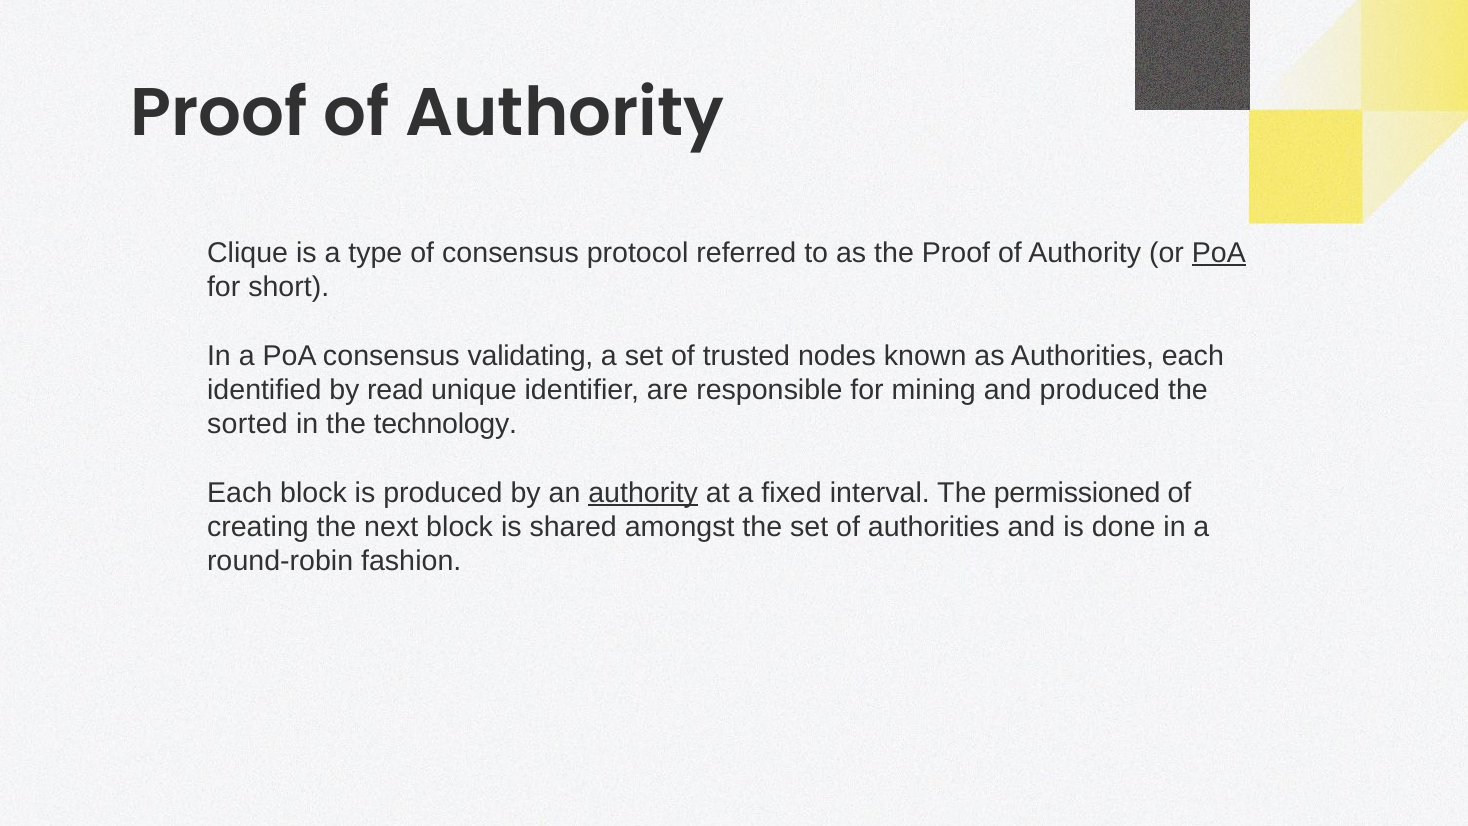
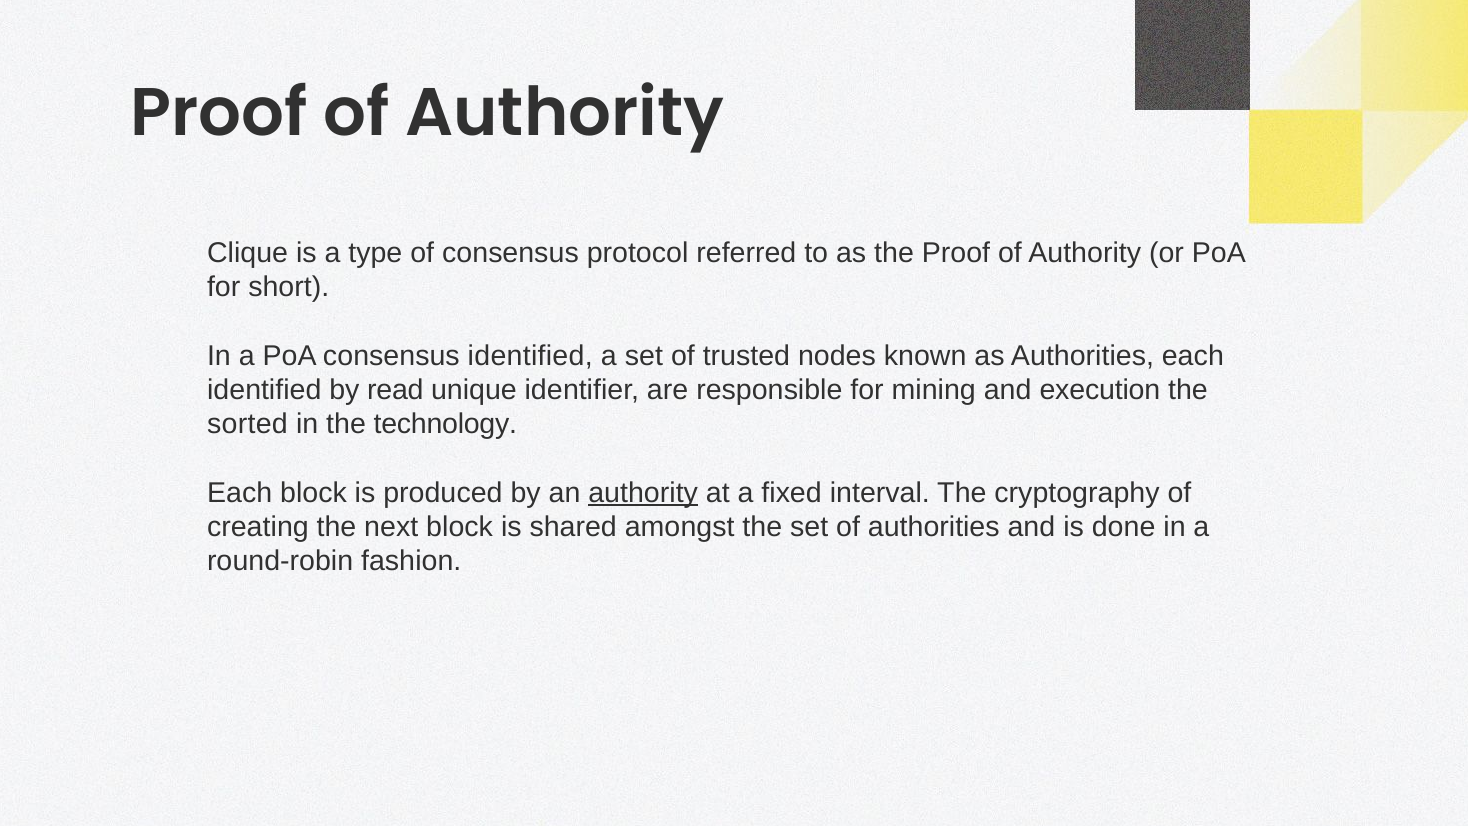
PoA underline: present -> none (1219, 253)
consensus validating: validating -> identified (530, 356)
and produced: produced -> execution (1100, 390)
permissioned: permissioned -> cryptography (1077, 493)
